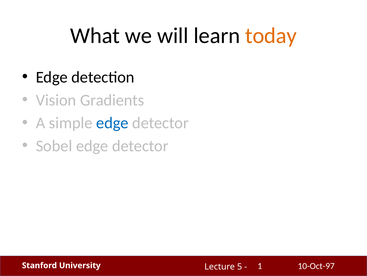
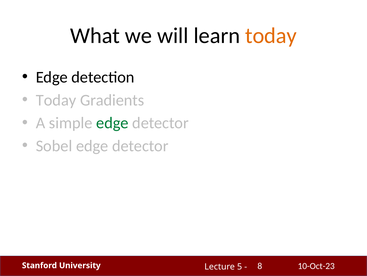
Vision: Vision -> Today (56, 100)
edge colour: blue -> green (112, 123)
10-Oct-97: 10-Oct-97 -> 10-Oct-23 (316, 265)
1: 1 -> 8 (260, 265)
